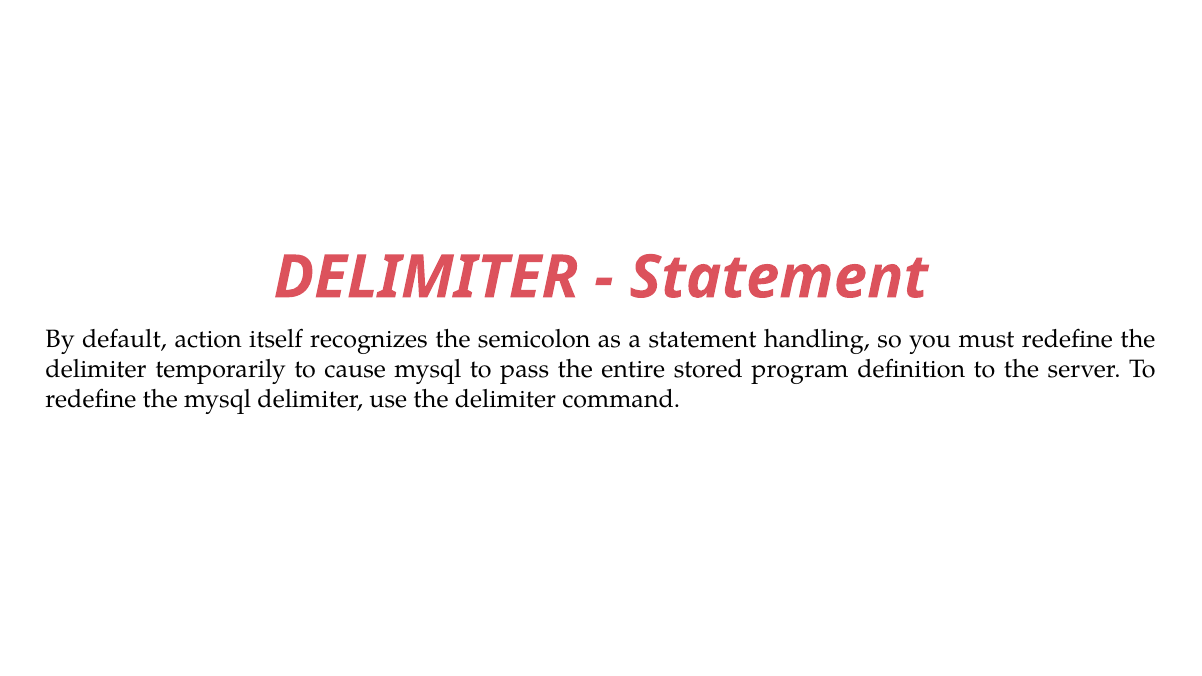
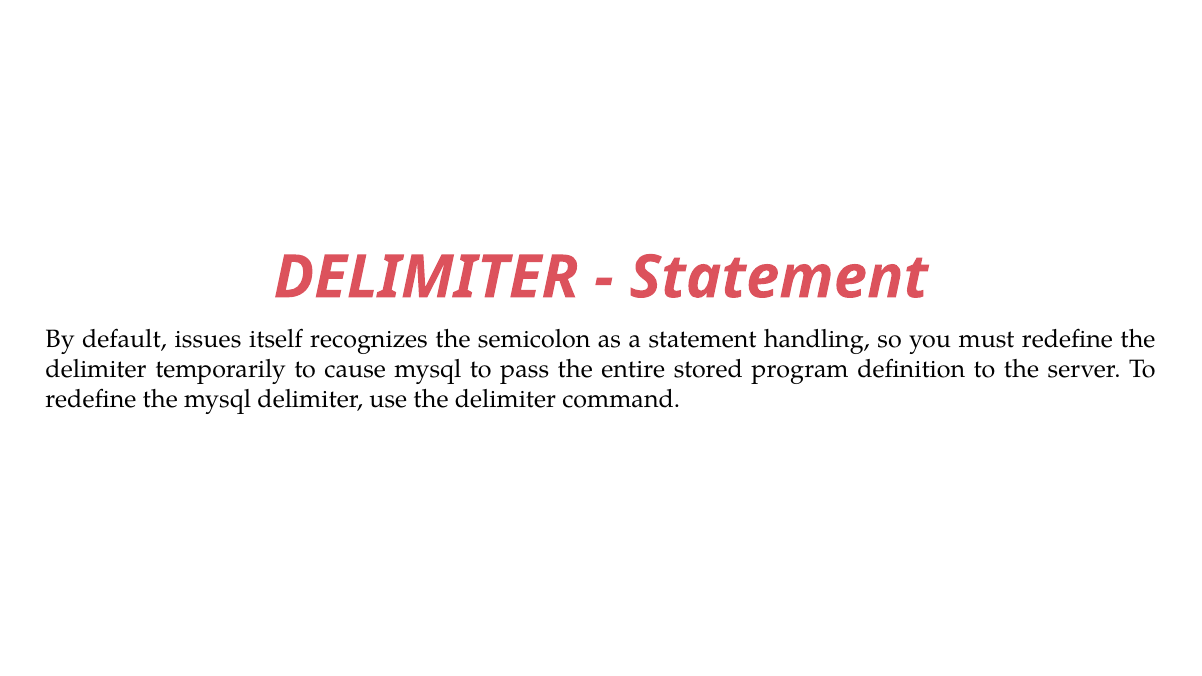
action: action -> issues (208, 339)
